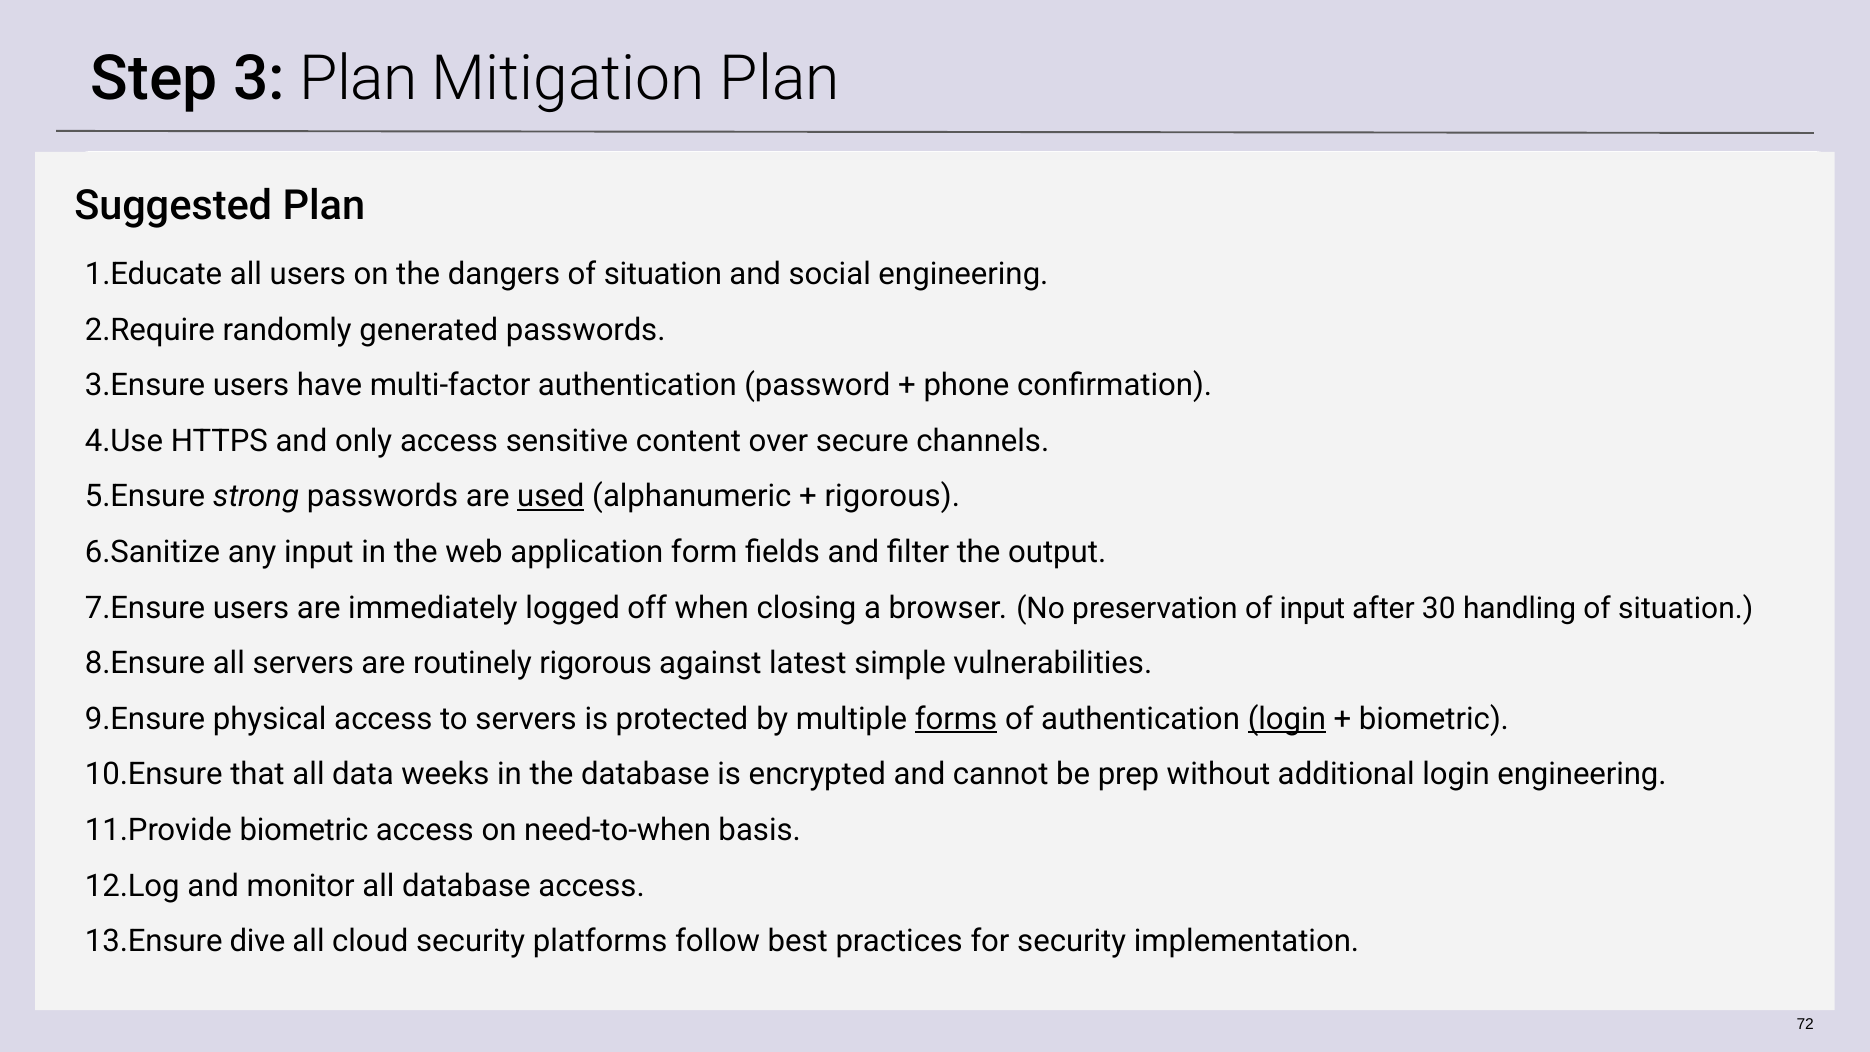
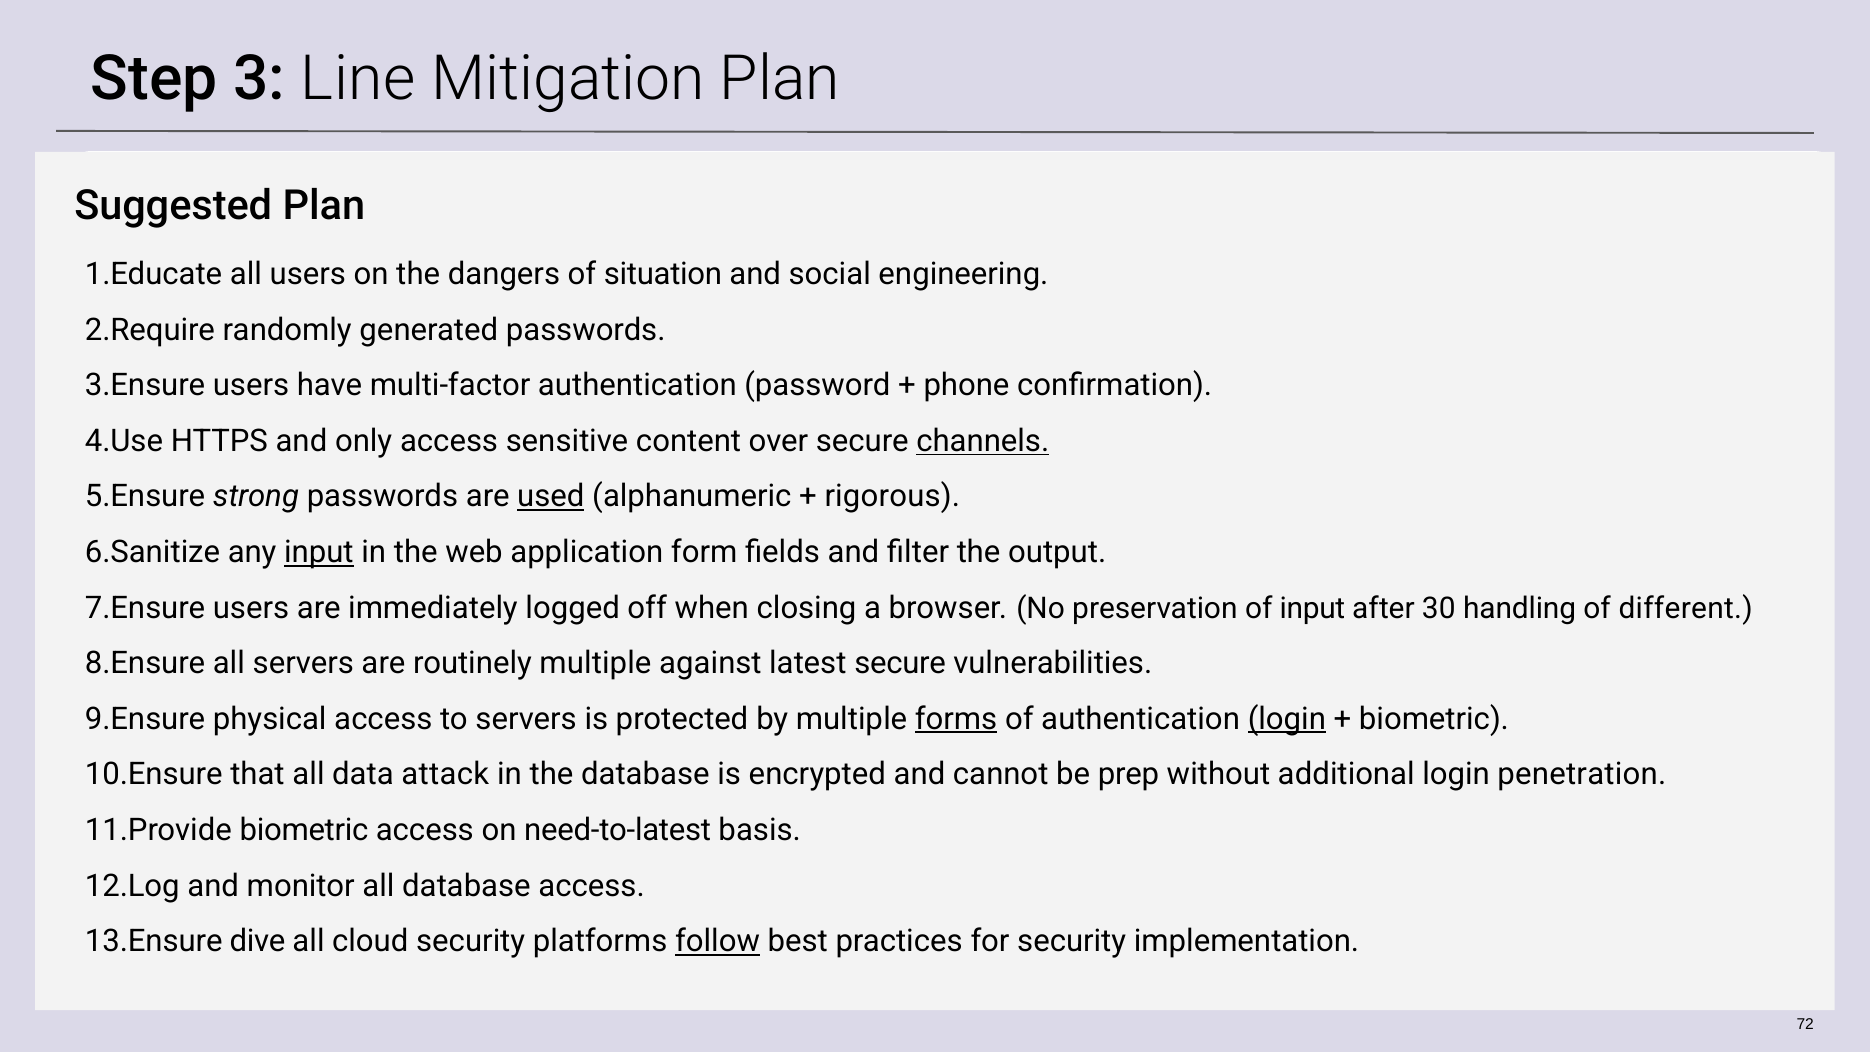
3 Plan: Plan -> Line (358, 79)
channels underline: none -> present (983, 441)
input underline: none -> present (319, 552)
situation: situation -> different (1686, 608)
routinely rigorous: rigorous -> multiple (595, 663)
latest simple: simple -> secure (900, 663)
weeks: weeks -> attack (445, 775)
login engineering: engineering -> penetration (1582, 775)
need-to-when: need-to-when -> need-to-latest (618, 830)
follow underline: none -> present (718, 941)
